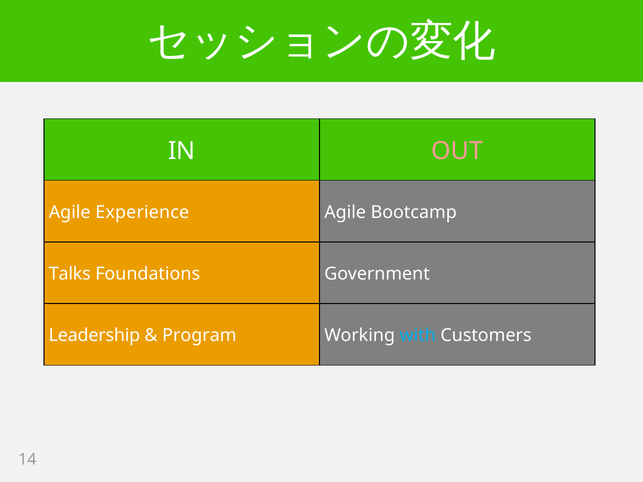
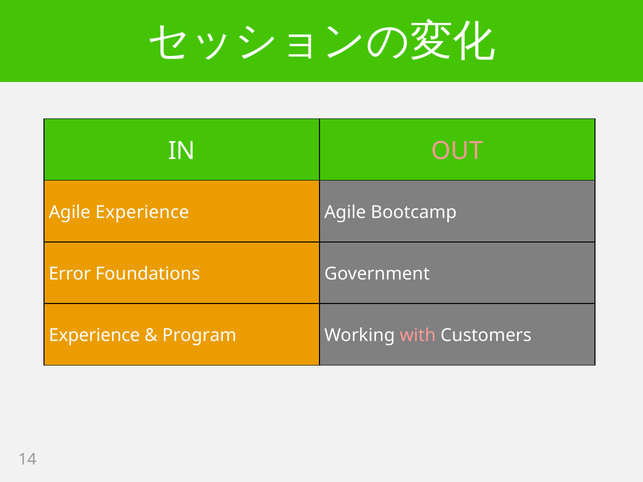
Talks: Talks -> Error (70, 274)
Leadership: Leadership -> Experience (94, 336)
with colour: light blue -> pink (418, 336)
